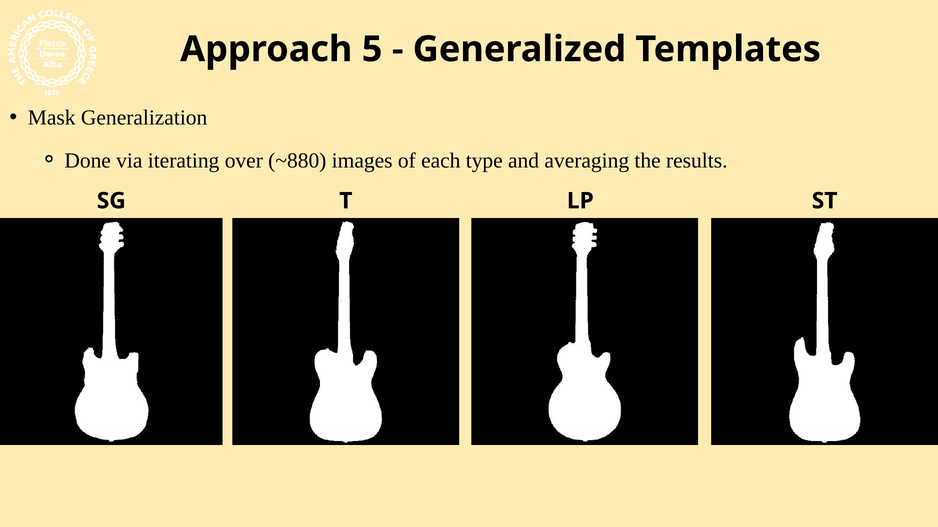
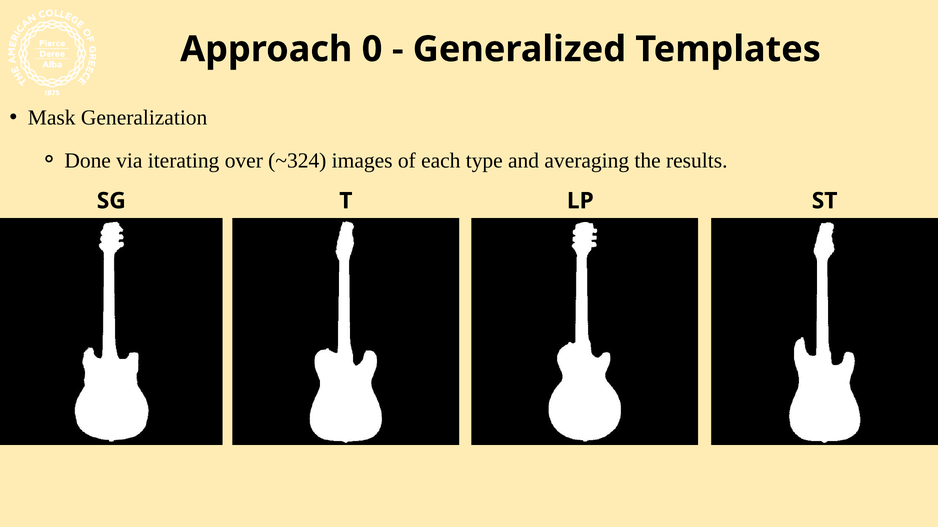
5: 5 -> 0 (372, 49)
~880: ~880 -> ~324 (297, 161)
